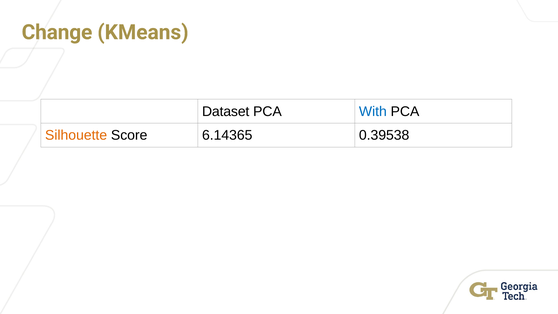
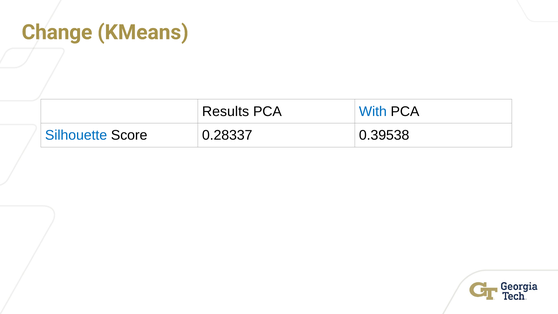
Dataset: Dataset -> Results (226, 111)
Silhouette colour: orange -> blue (76, 135)
6.14365: 6.14365 -> 0.28337 (227, 135)
